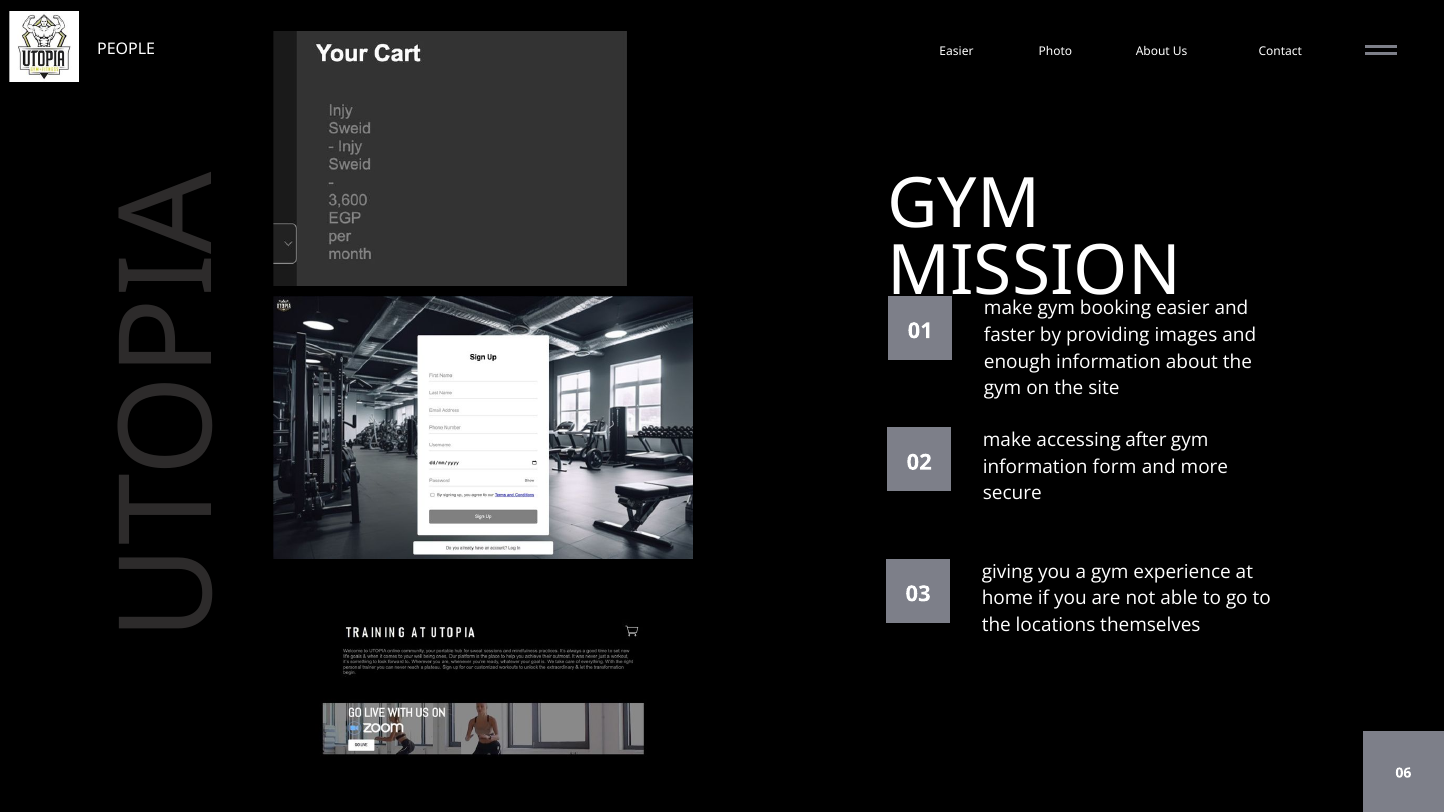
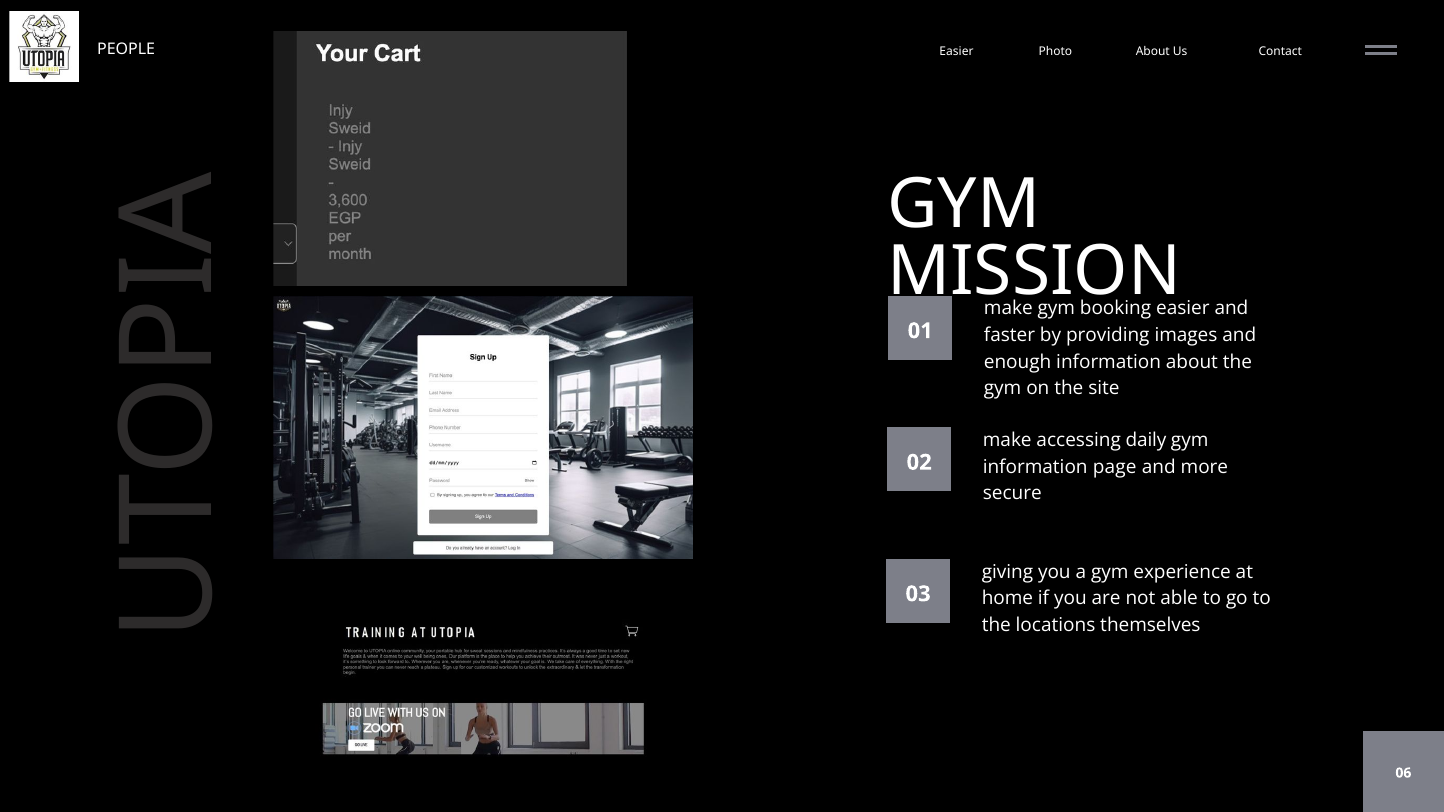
after: after -> daily (1146, 440)
form: form -> page (1115, 467)
